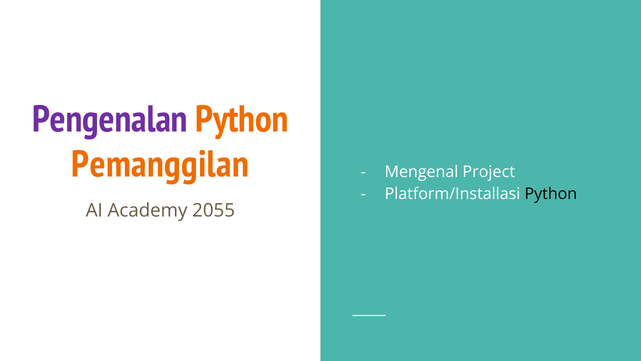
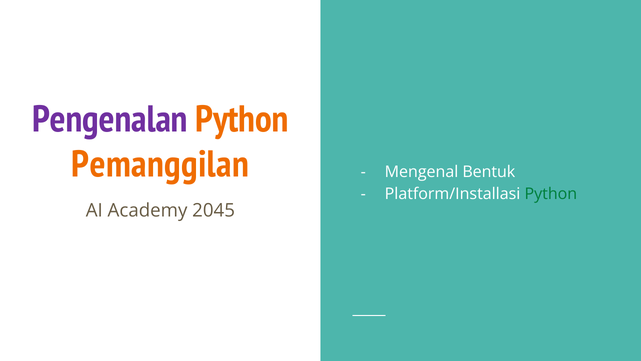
Project: Project -> Bentuk (489, 172)
Python colour: black -> green (551, 194)
2055: 2055 -> 2045 (214, 210)
